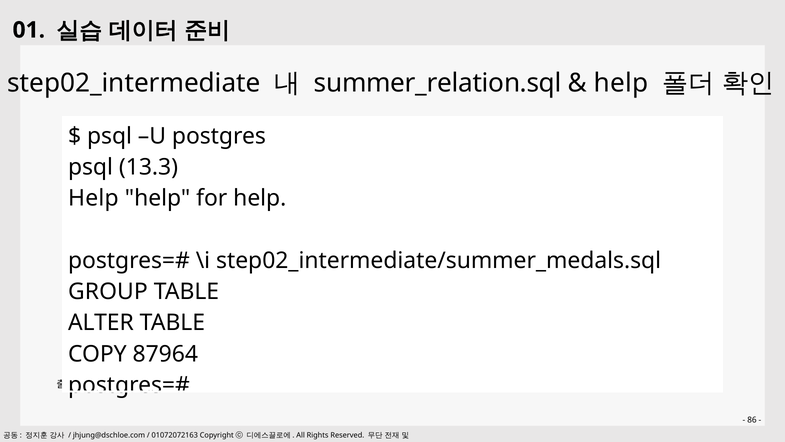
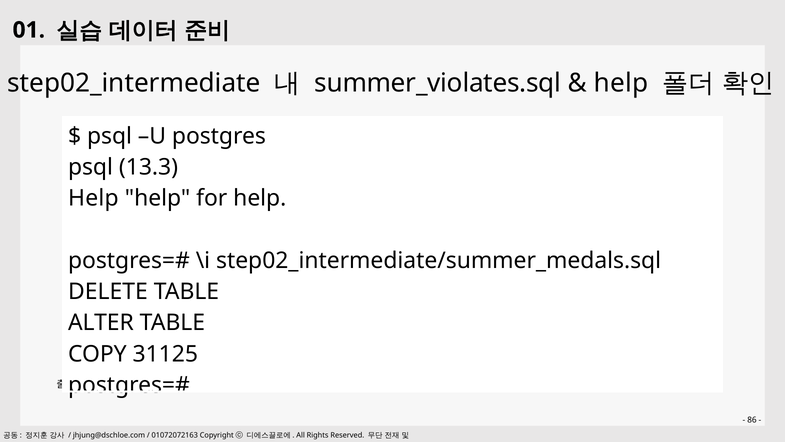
summer_relation.sql: summer_relation.sql -> summer_violates.sql (438, 83)
GROUP: GROUP -> DELETE (108, 291)
87964: 87964 -> 31125 (165, 354)
